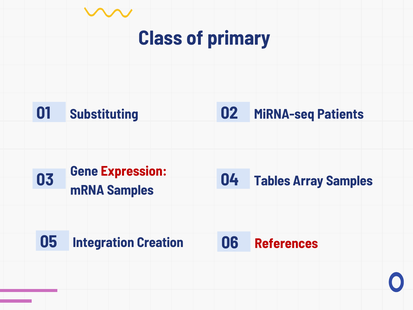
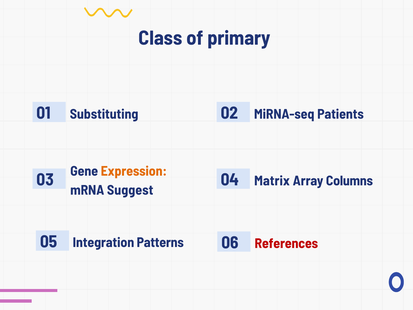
Expression colour: red -> orange (134, 171)
Tables: Tables -> Matrix (272, 181)
Array Samples: Samples -> Columns (349, 181)
mRNA Samples: Samples -> Suggest (130, 190)
Creation: Creation -> Patterns (160, 243)
